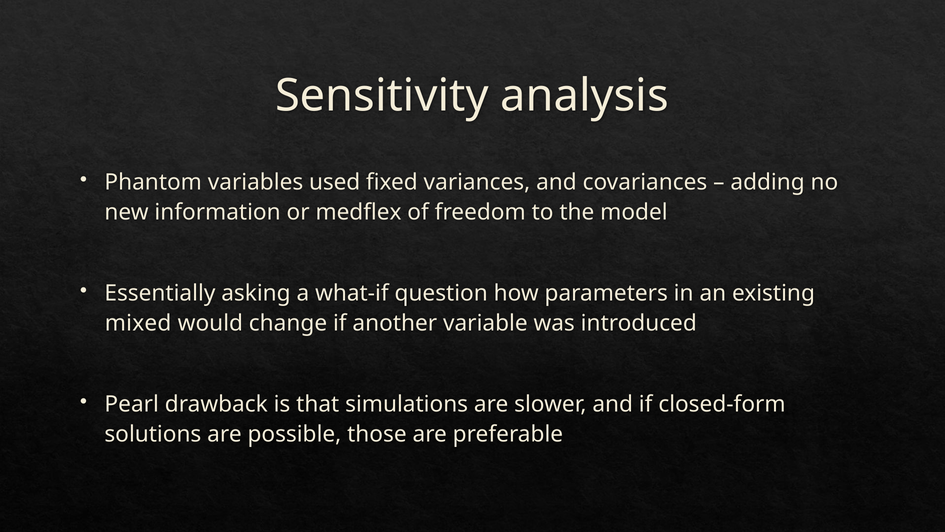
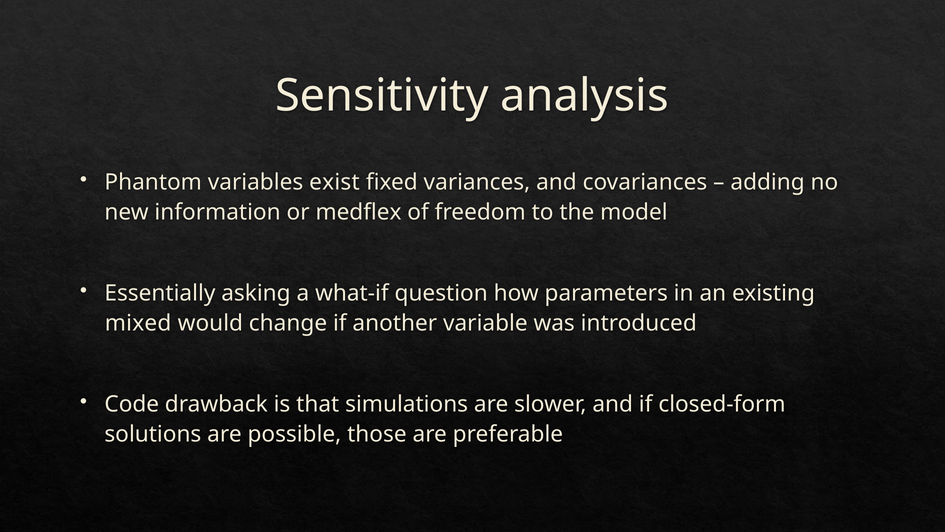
used: used -> exist (334, 182)
Pearl: Pearl -> Code (132, 404)
